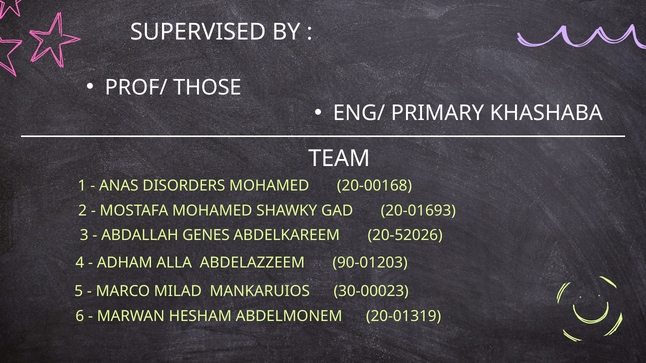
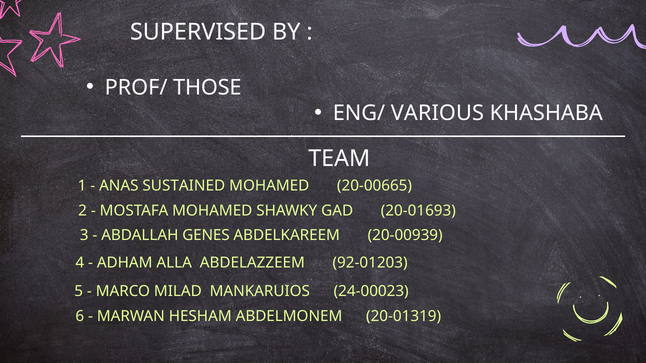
PRIMARY: PRIMARY -> VARIOUS (437, 113)
DISORDERS: DISORDERS -> SUSTAINED (184, 186)
20-00168: 20-00168 -> 20-00665 (375, 186)
20-52026: 20-52026 -> 20-00939 (405, 236)
90-01203: 90-01203 -> 92-01203 (370, 263)
30-00023: 30-00023 -> 24-00023 (371, 291)
